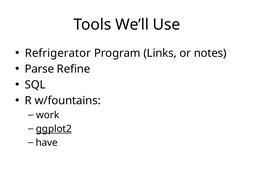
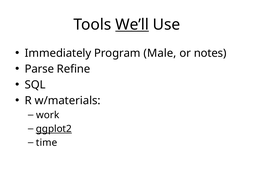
We’ll underline: none -> present (132, 25)
Refrigerator: Refrigerator -> Immediately (58, 53)
Links: Links -> Male (160, 53)
w/fountains: w/fountains -> w/materials (68, 101)
have: have -> time (47, 143)
